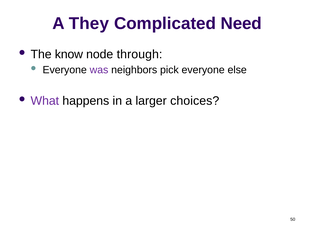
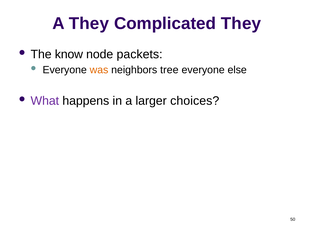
Complicated Need: Need -> They (241, 23)
through: through -> packets (140, 54)
was colour: purple -> orange (99, 70)
pick: pick -> tree (169, 70)
